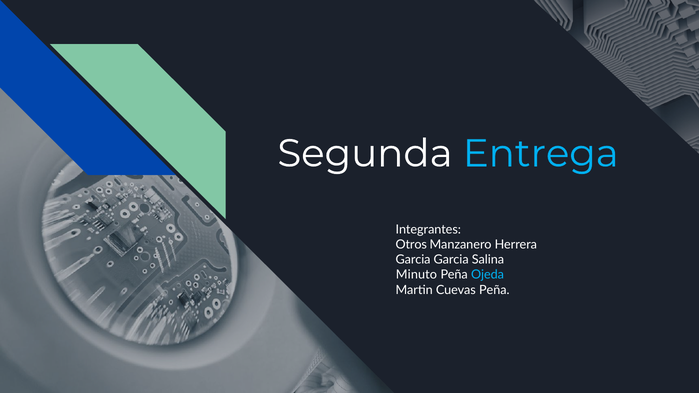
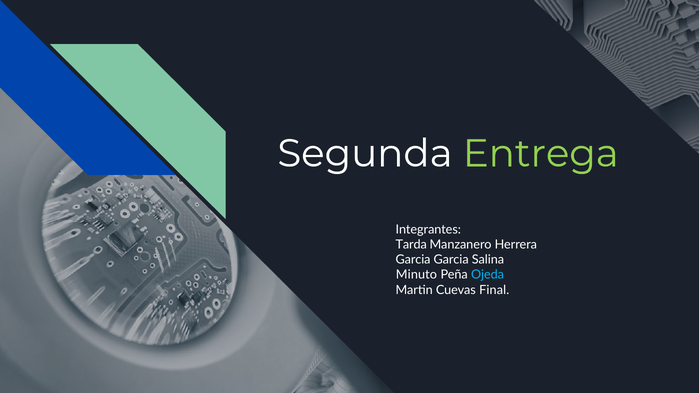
Entrega colour: light blue -> light green (541, 154)
Otros: Otros -> Tarda (411, 245)
Cuevas Peña: Peña -> Final (494, 290)
